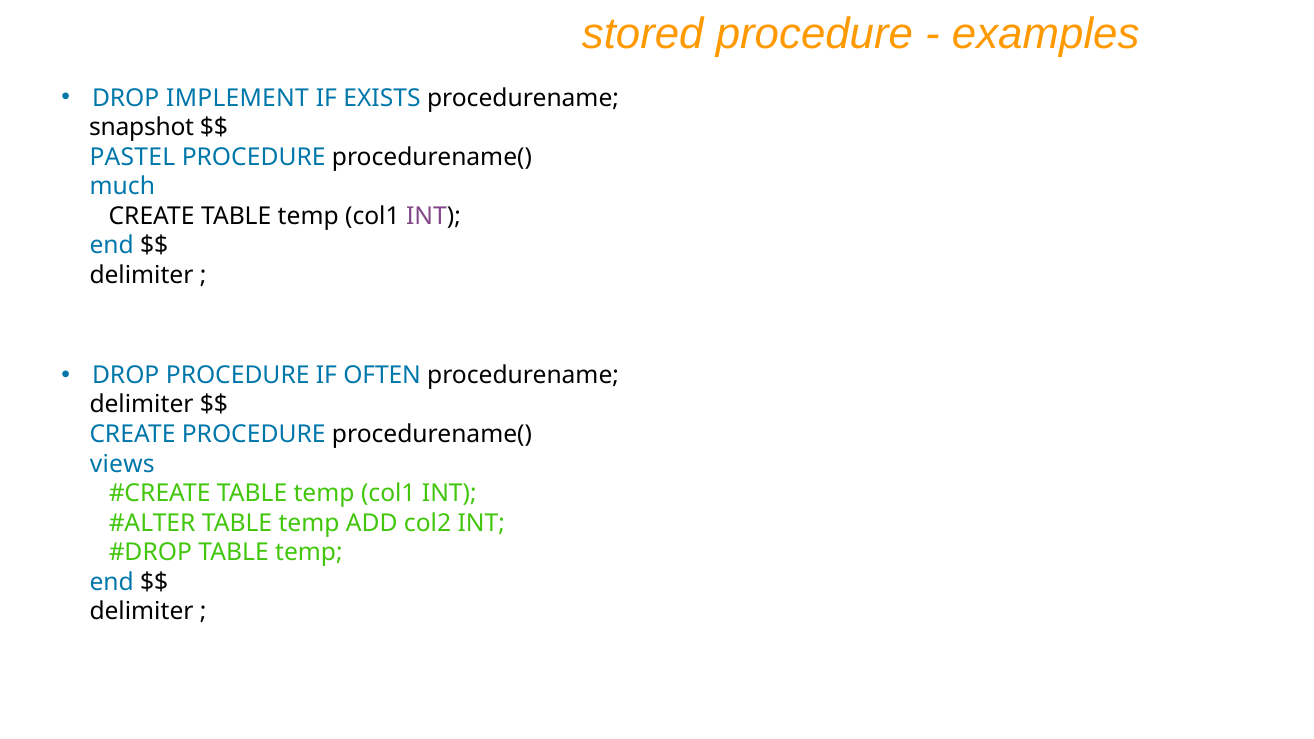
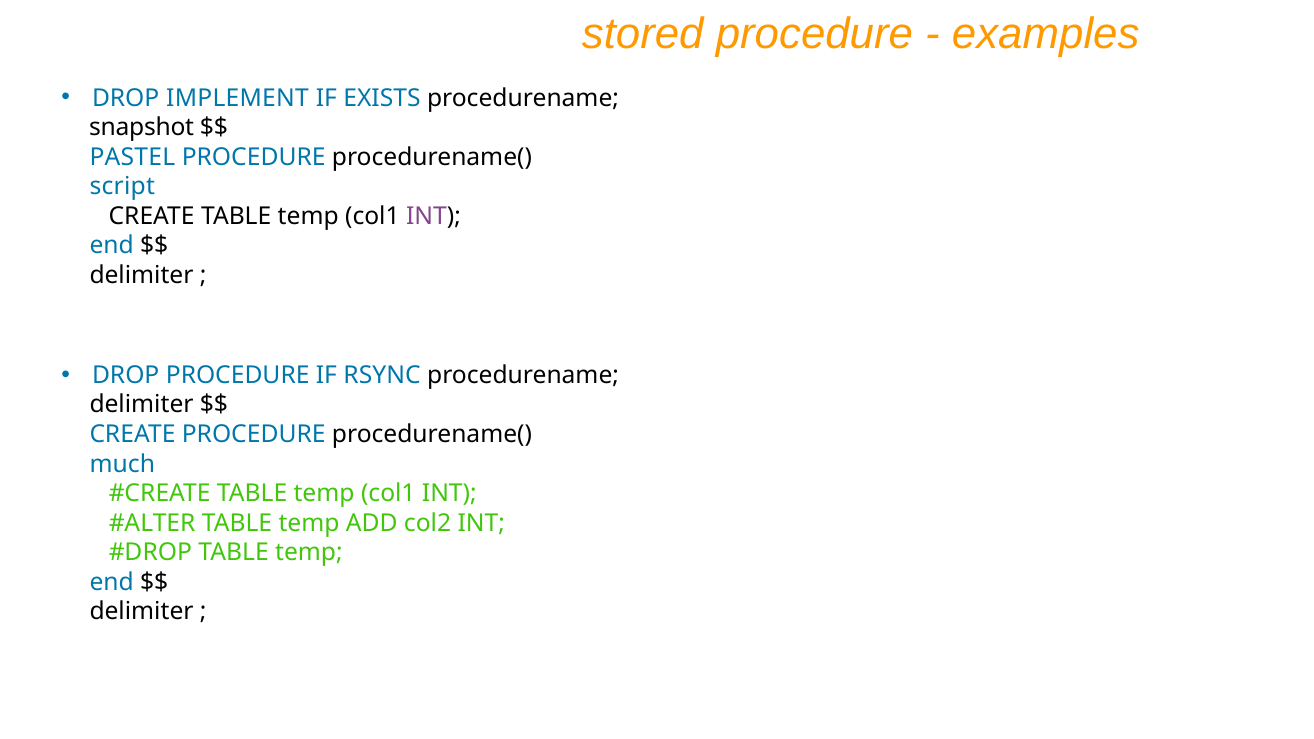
much: much -> script (122, 187)
OFTEN: OFTEN -> RSYNC (382, 375)
views: views -> much (122, 464)
